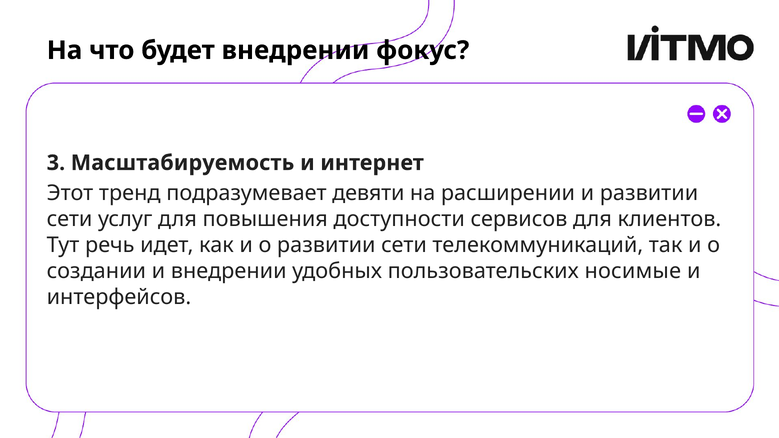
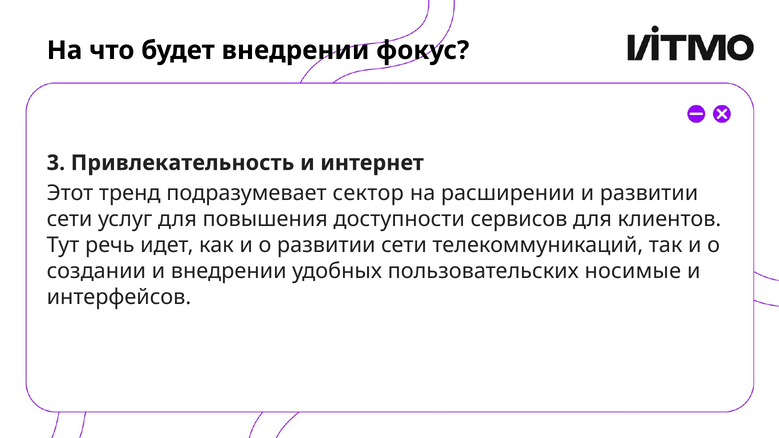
Масштабируемость: Масштабируемость -> Привлекательность (183, 163)
девяти: девяти -> сектор (368, 193)
